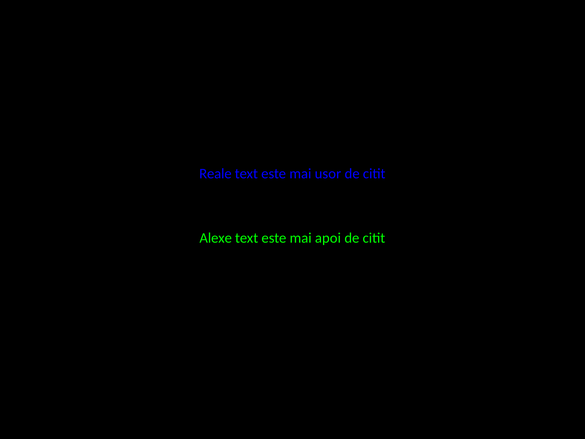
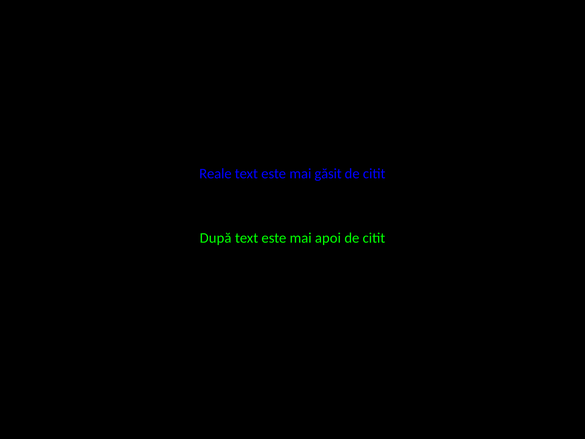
usor: usor -> găsit (328, 174)
Alexe: Alexe -> După (216, 238)
